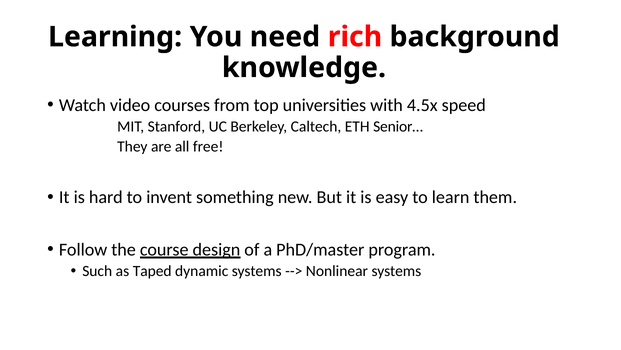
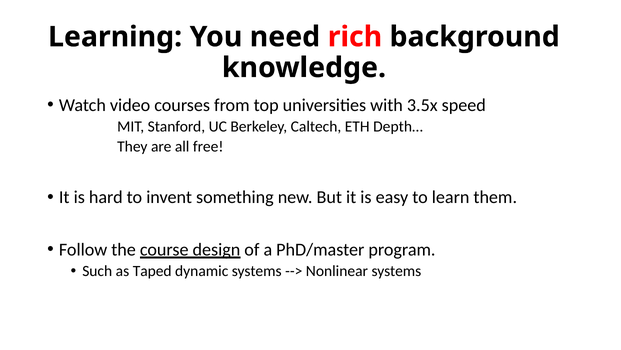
4.5x: 4.5x -> 3.5x (422, 105)
Senior…: Senior… -> Depth… (398, 126)
